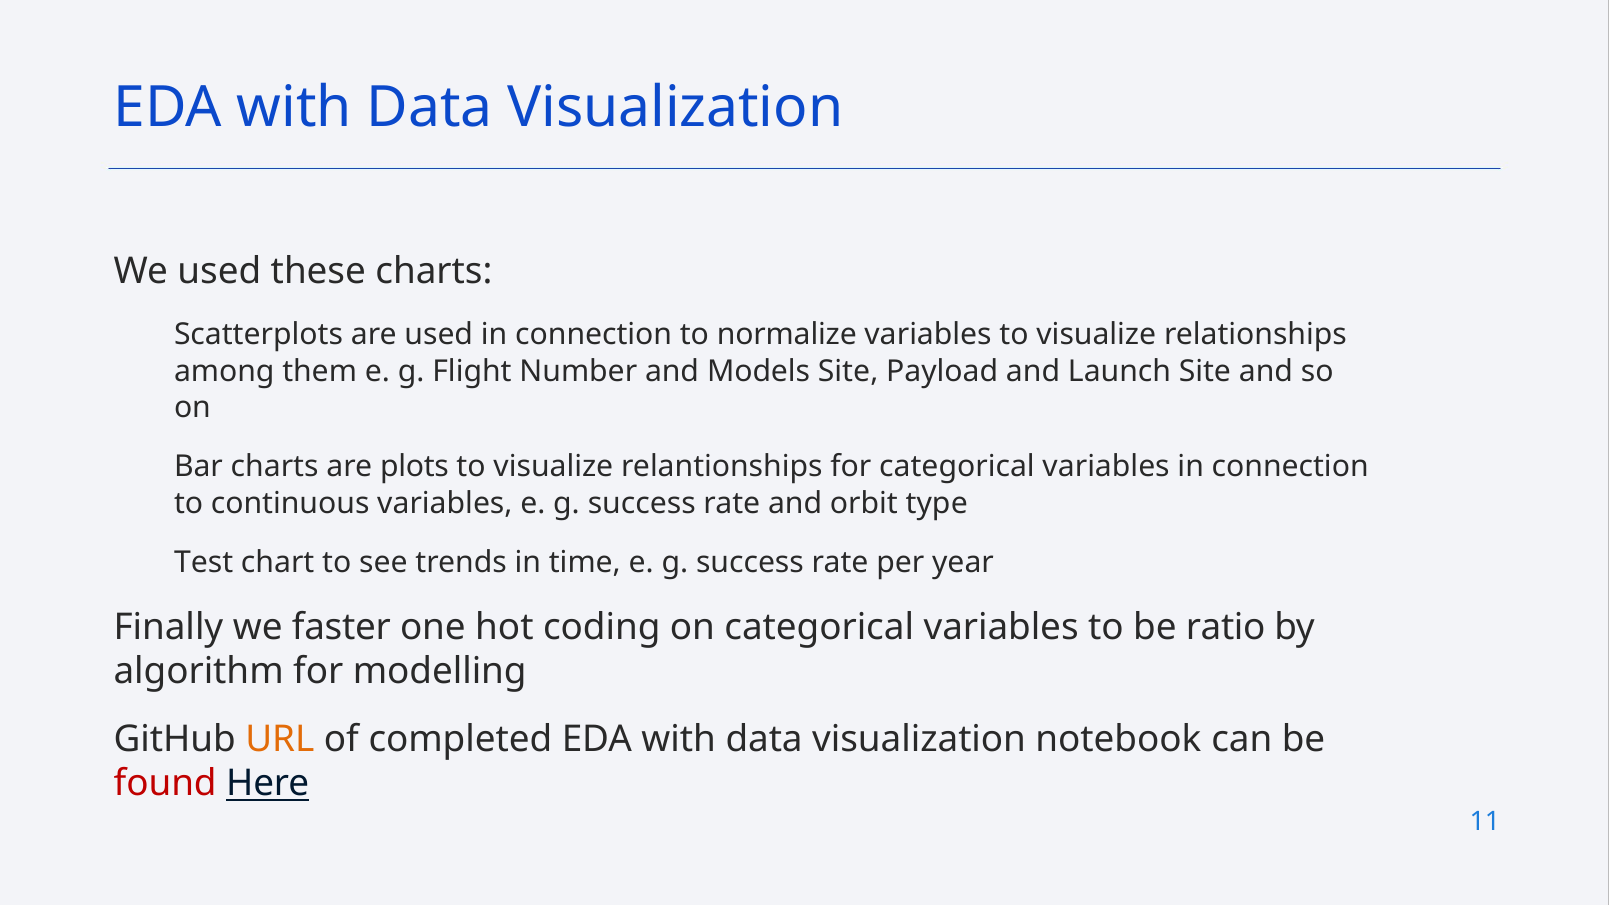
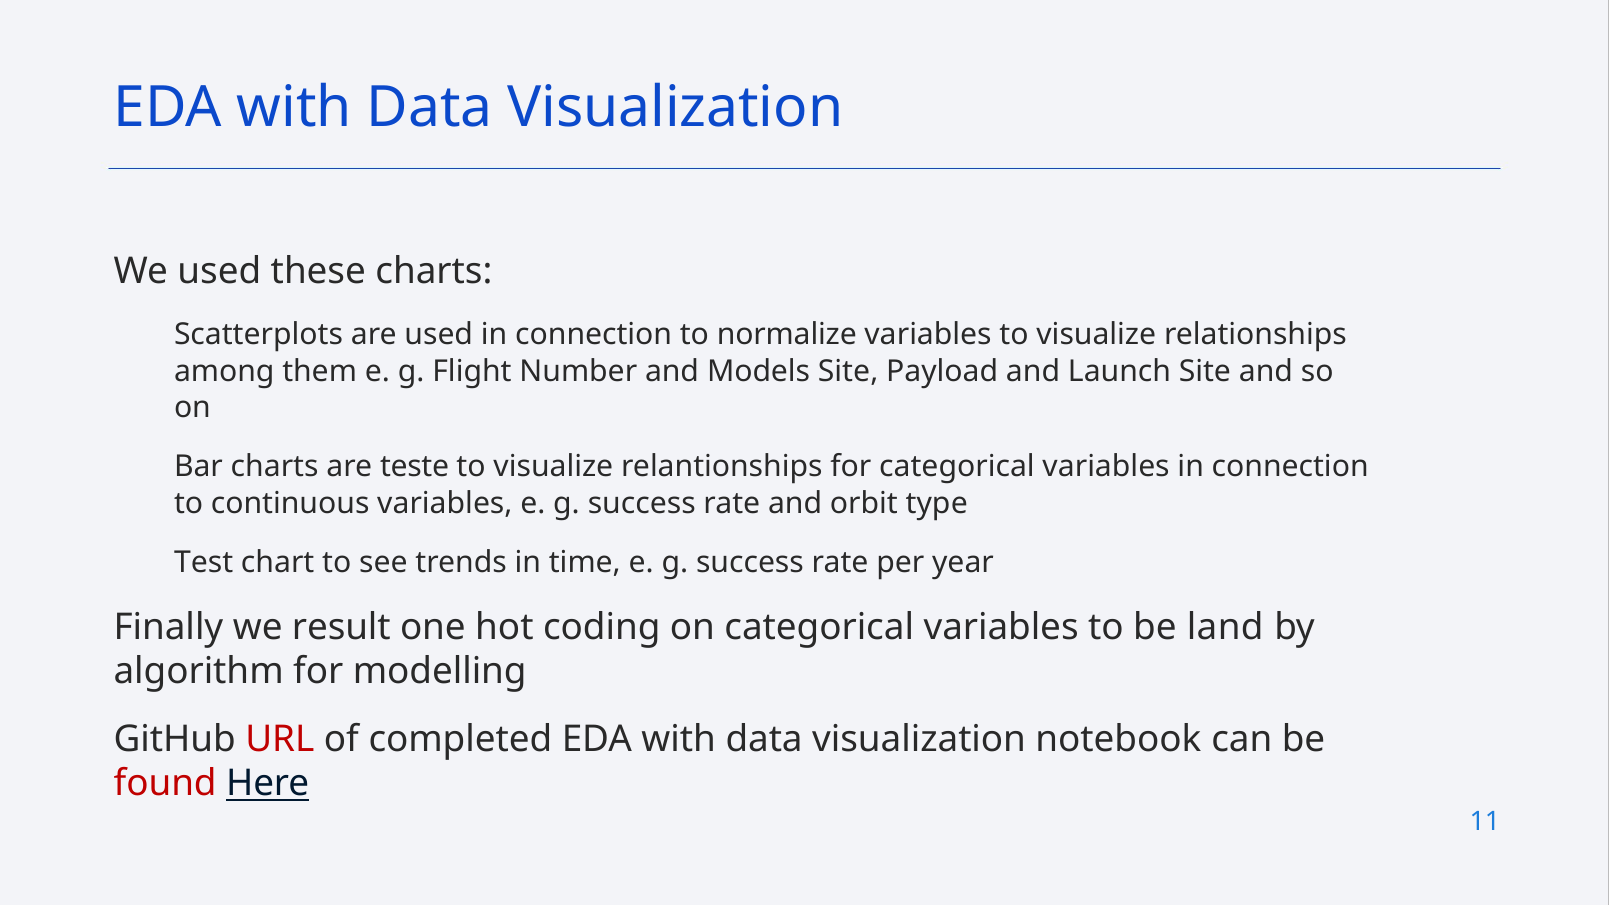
plots: plots -> teste (415, 467)
faster: faster -> result (341, 627)
ratio: ratio -> land (1225, 627)
URL colour: orange -> red (280, 739)
